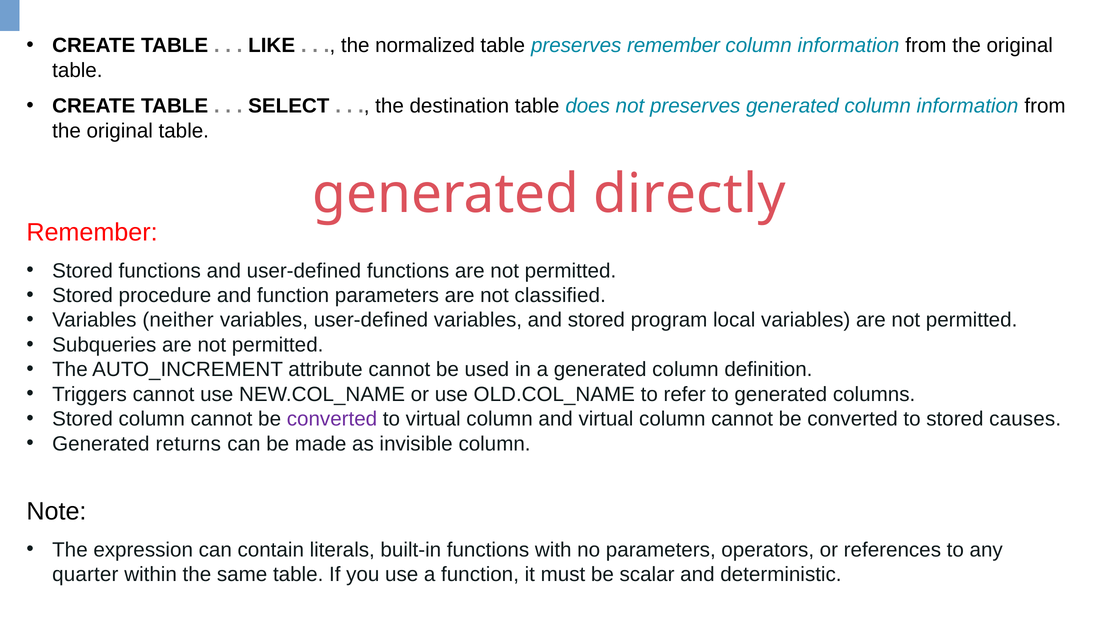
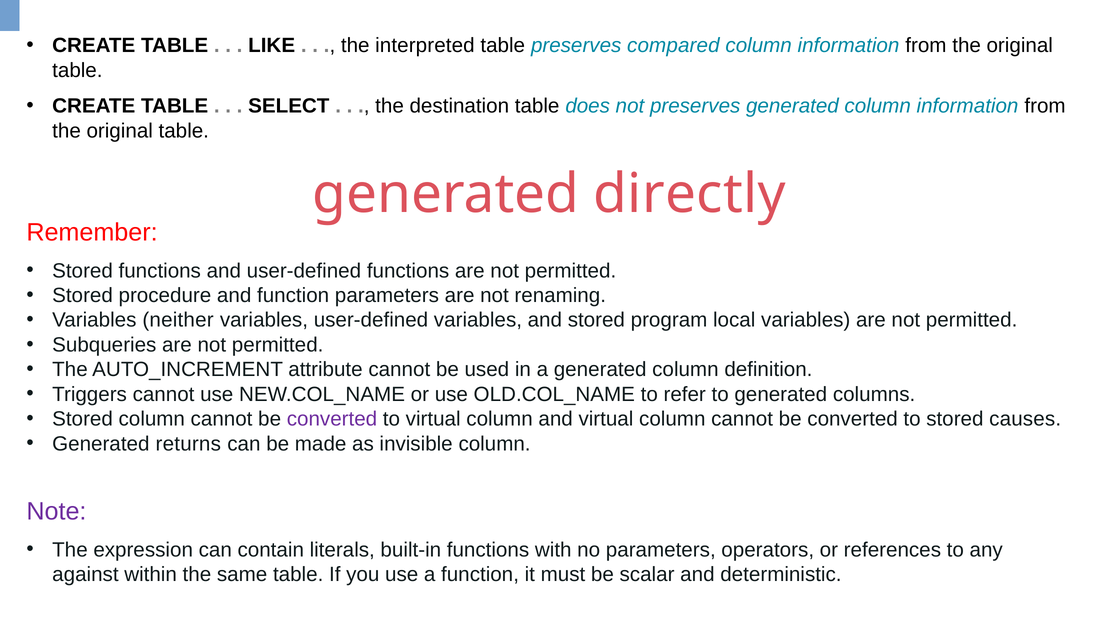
normalized: normalized -> interpreted (425, 46)
preserves remember: remember -> compared (673, 46)
classified: classified -> renaming (560, 296)
Note colour: black -> purple (56, 512)
quarter: quarter -> against (85, 575)
